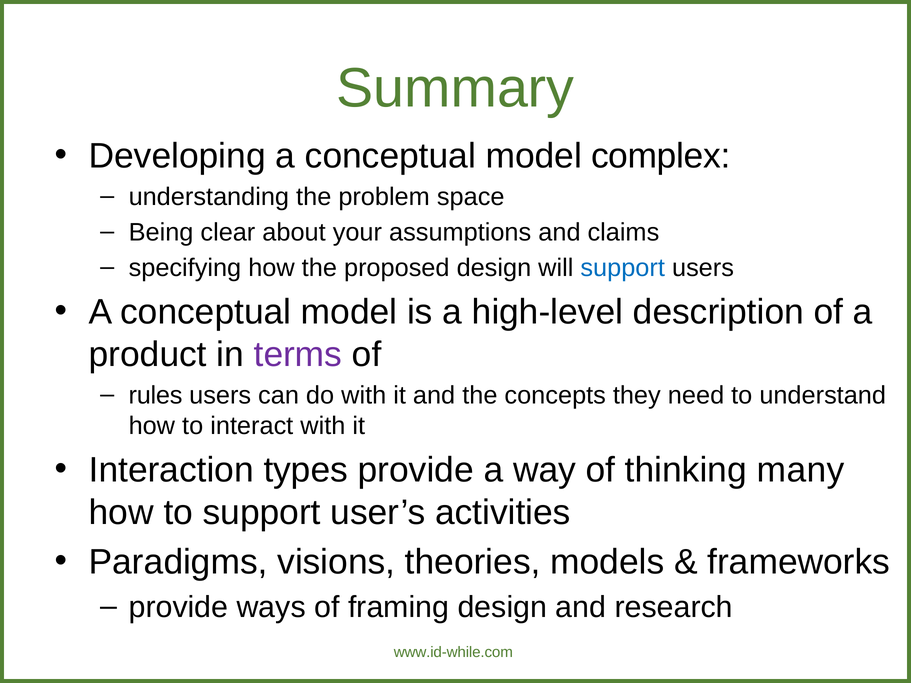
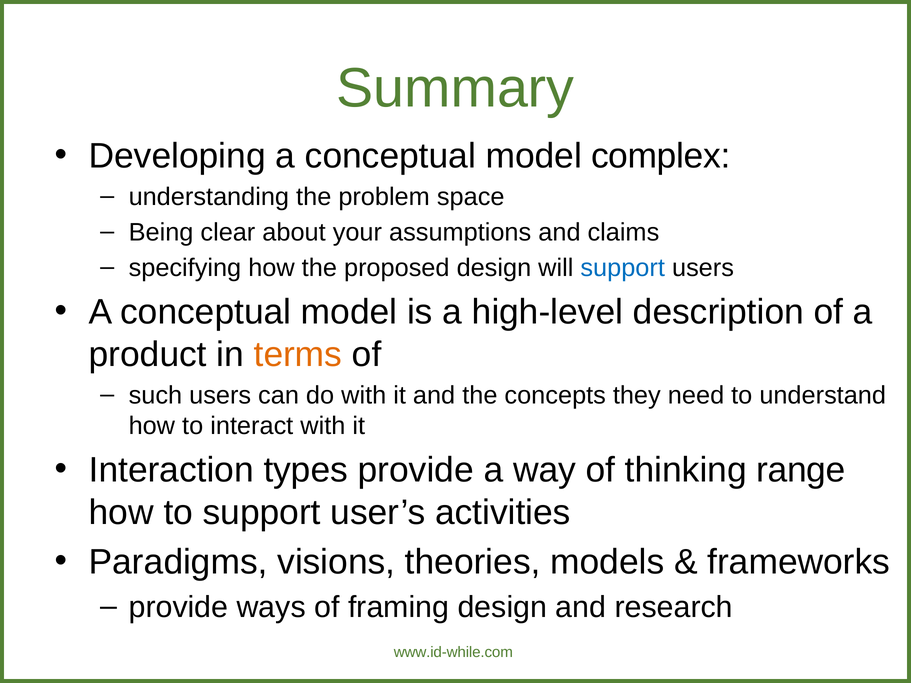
terms colour: purple -> orange (298, 355)
rules: rules -> such (155, 395)
many: many -> range (801, 470)
